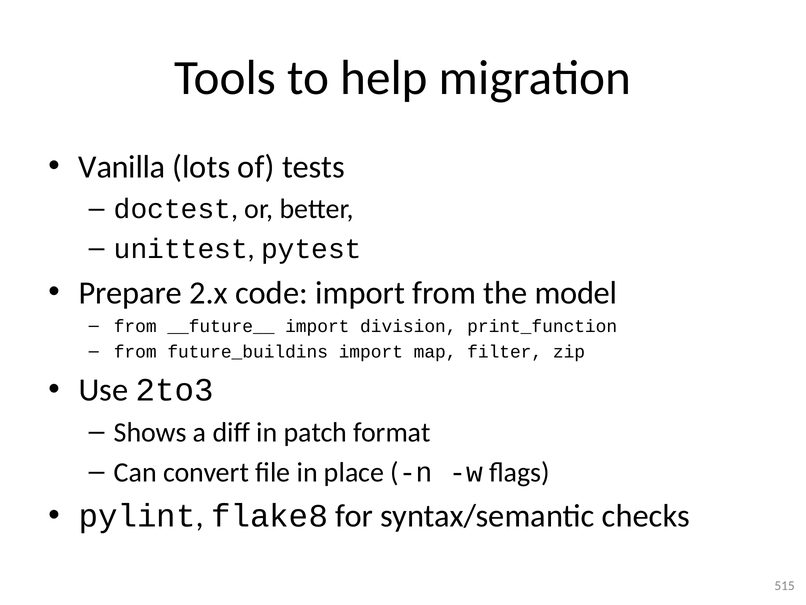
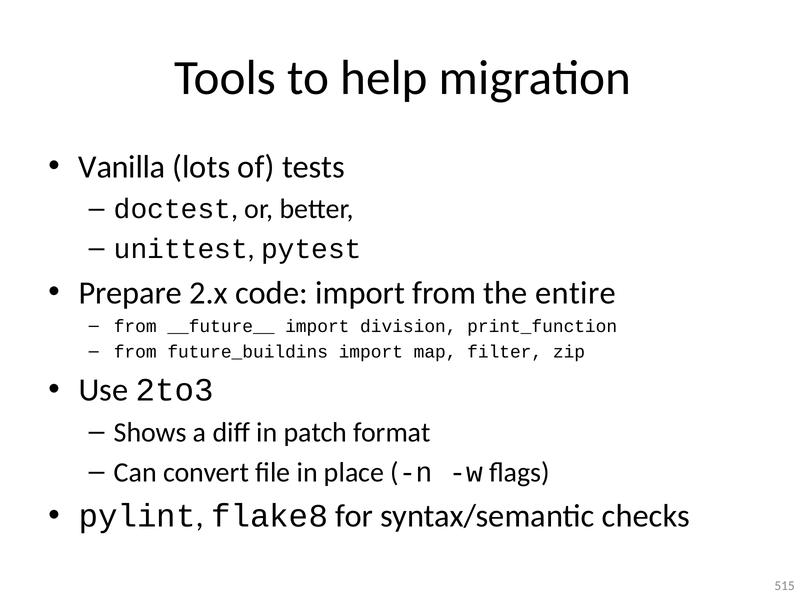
model: model -> entire (576, 293)
